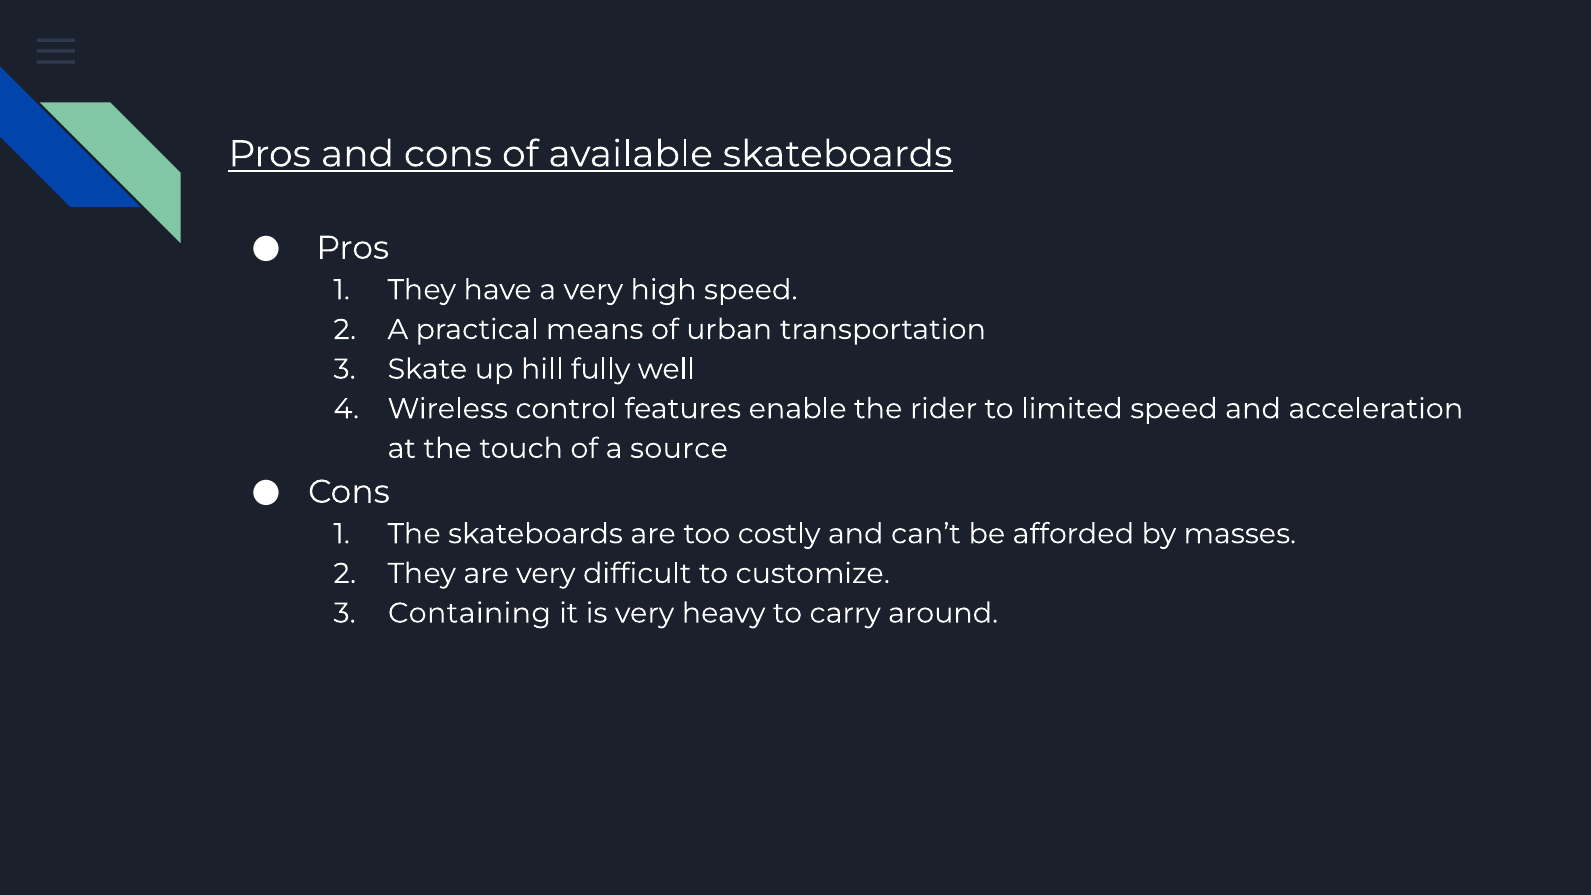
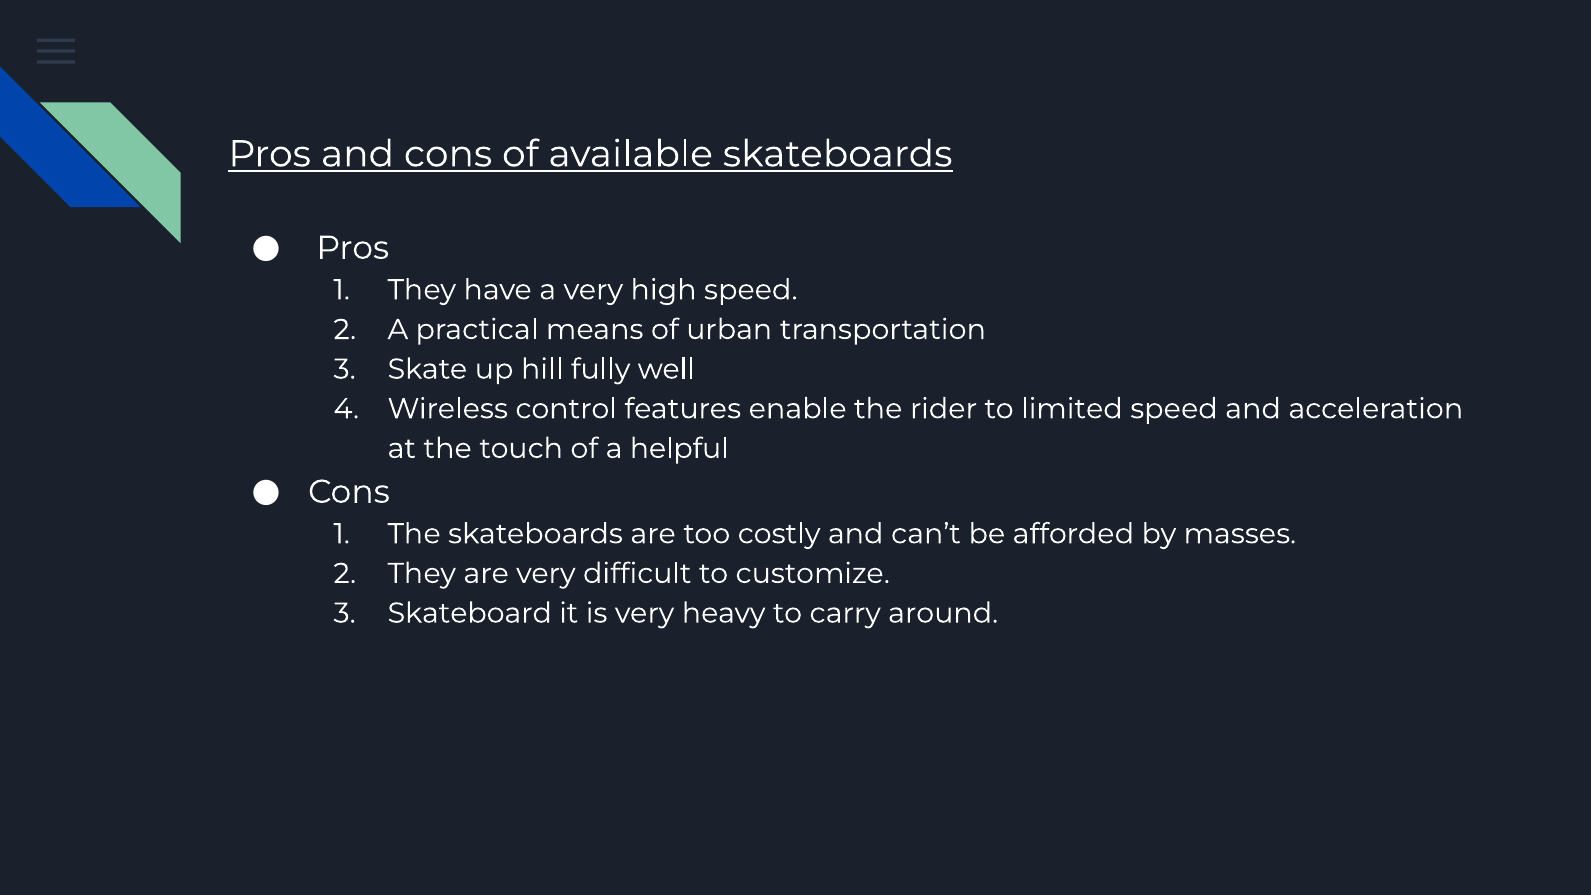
source: source -> helpful (679, 448)
Containing: Containing -> Skateboard (470, 613)
